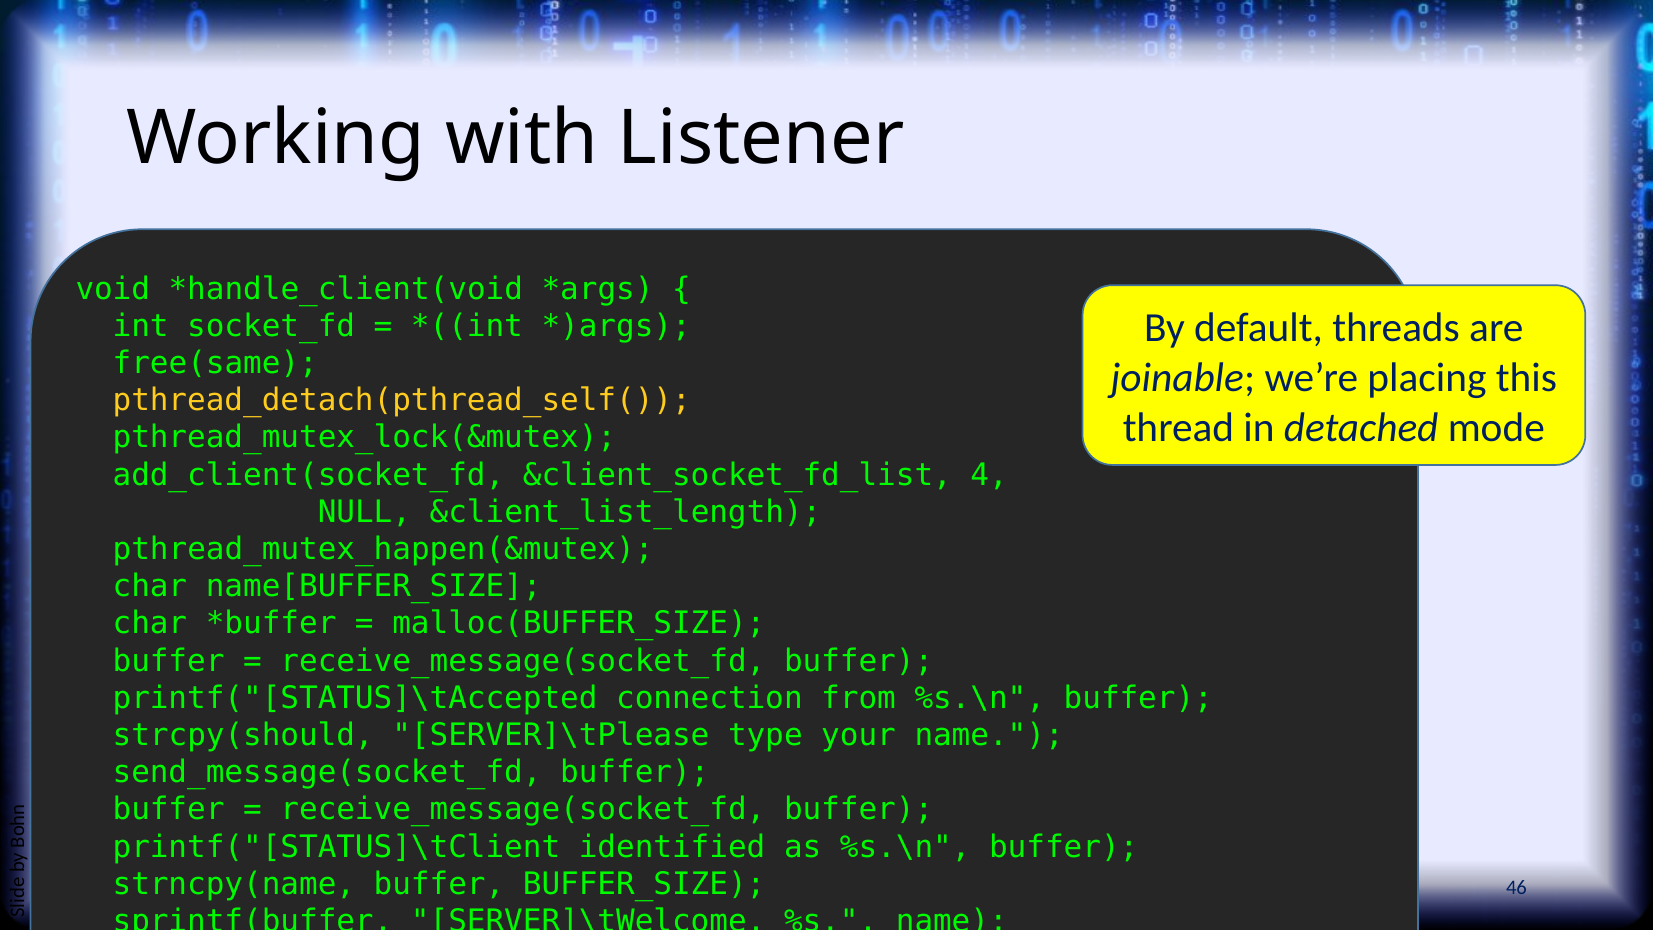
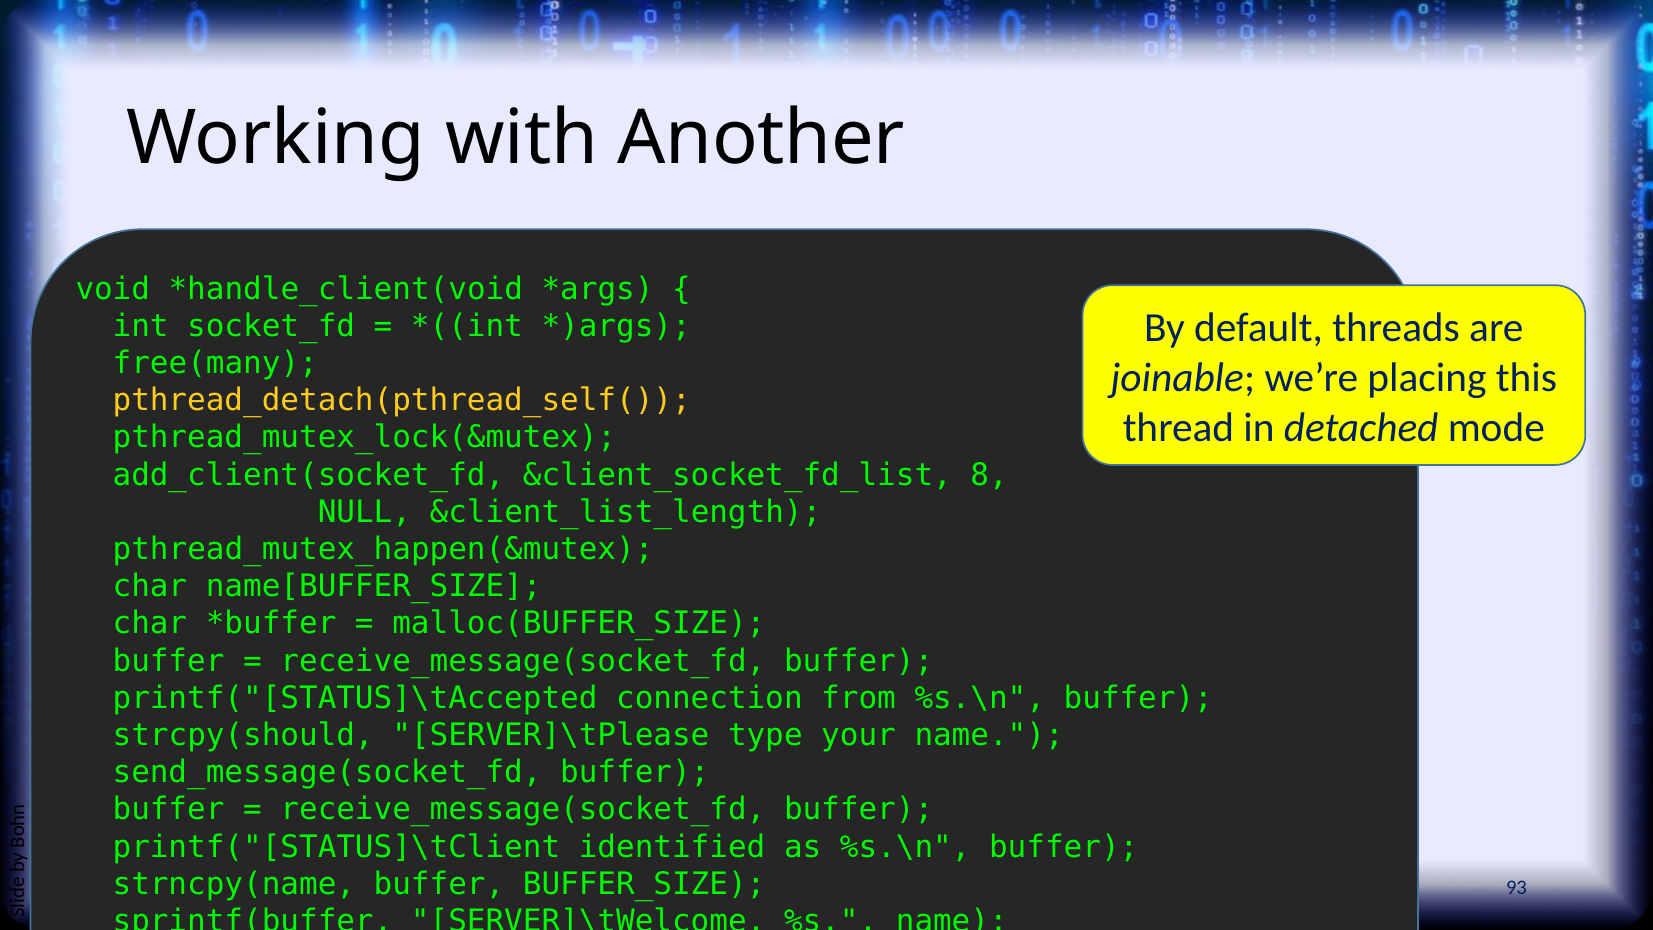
Listener: Listener -> Another (761, 139)
free(same: free(same -> free(many (215, 363)
&client_socket_fd_list 4: 4 -> 8 (989, 475)
46: 46 -> 93 (1516, 888)
